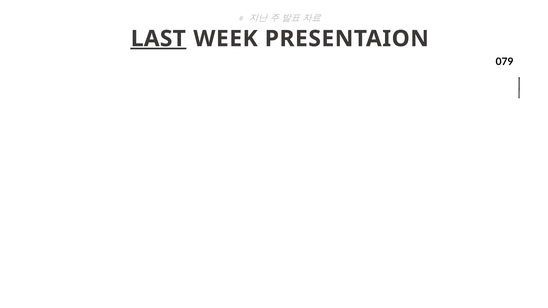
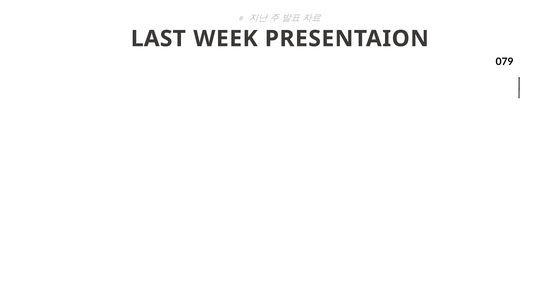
LAST underline: present -> none (158, 39)
